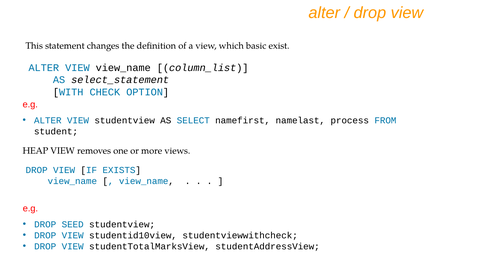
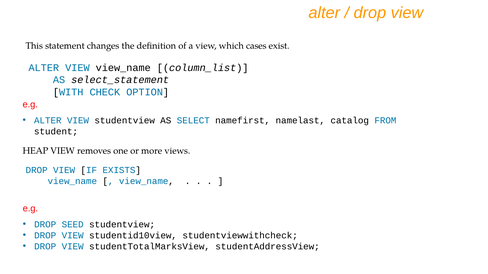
basic: basic -> cases (256, 46)
process: process -> catalog (350, 121)
